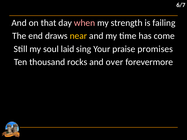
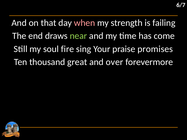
near colour: yellow -> light green (78, 36)
laid: laid -> fire (67, 49)
rocks: rocks -> great (77, 62)
